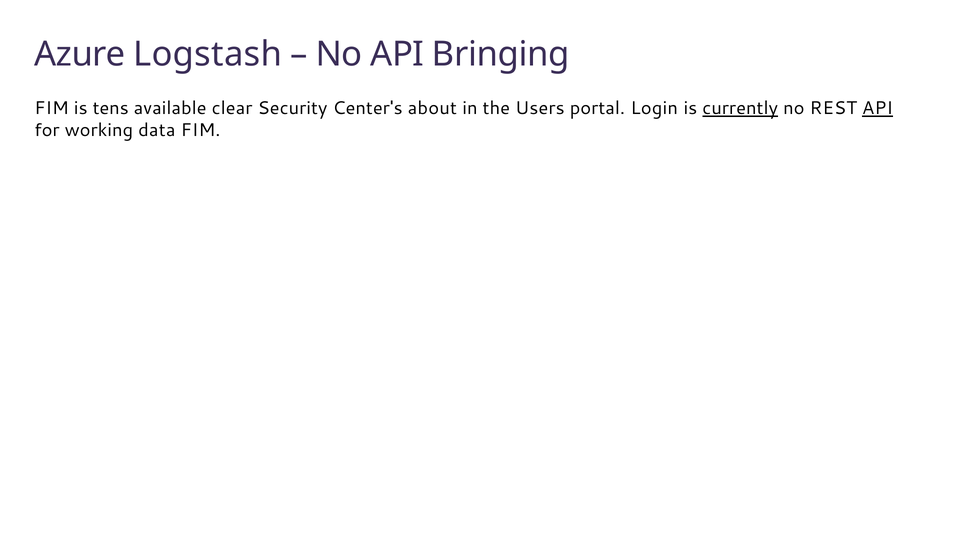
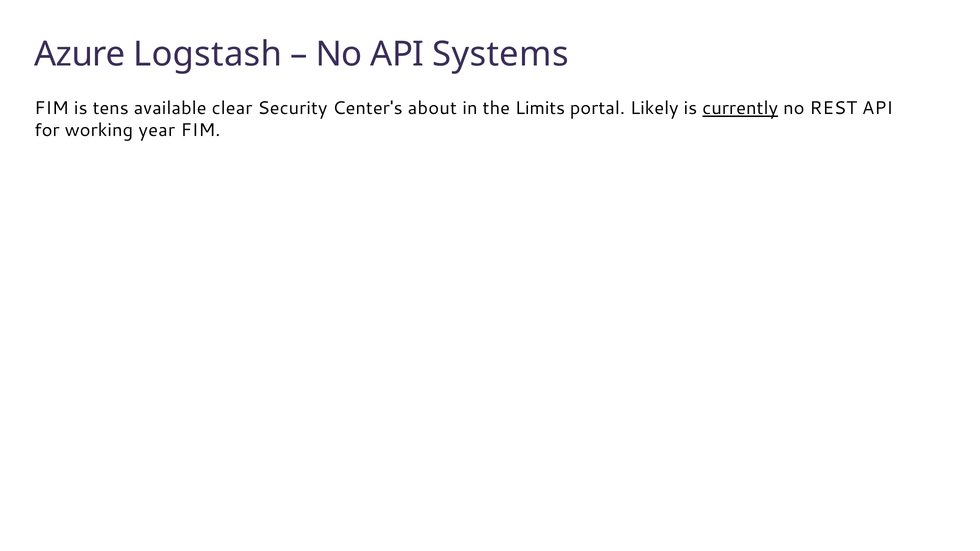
Bringing: Bringing -> Systems (501, 54)
Users: Users -> Limits (540, 108)
Login: Login -> Likely (654, 108)
API underline: present -> none (877, 108)
data: data -> year (157, 130)
